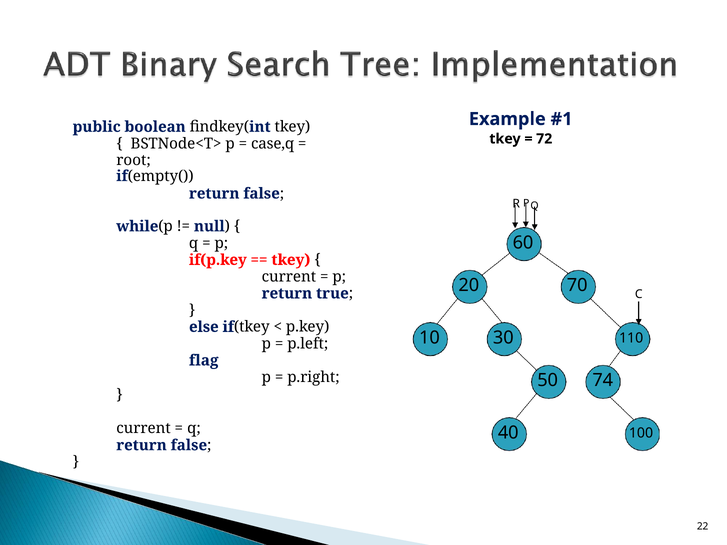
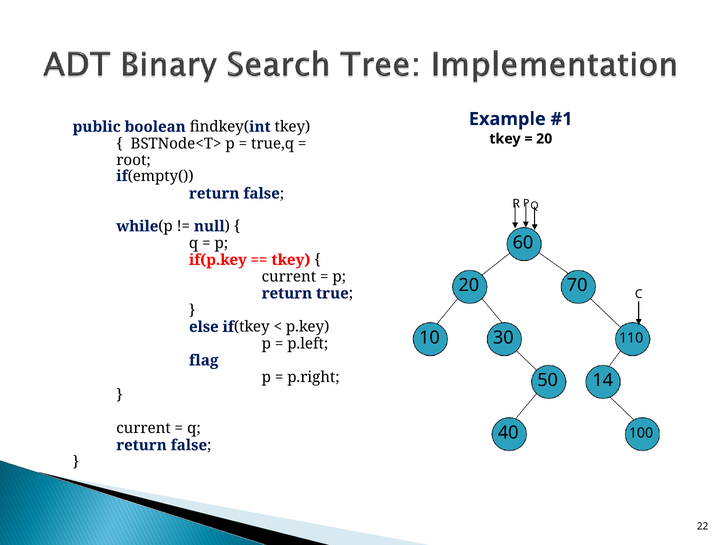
72: 72 -> 20 (544, 139)
case,q: case,q -> true,q (273, 144)
74: 74 -> 14 (603, 381)
